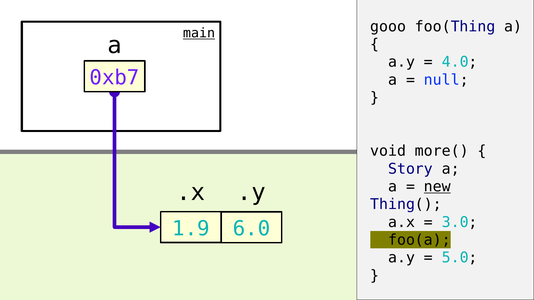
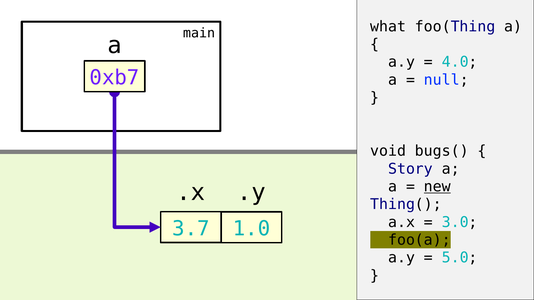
gooo: gooo -> what (388, 27)
main underline: present -> none (199, 33)
more(: more( -> bugs( (442, 151)
1.9: 1.9 -> 3.7 (191, 229)
6.0: 6.0 -> 1.0 (251, 229)
